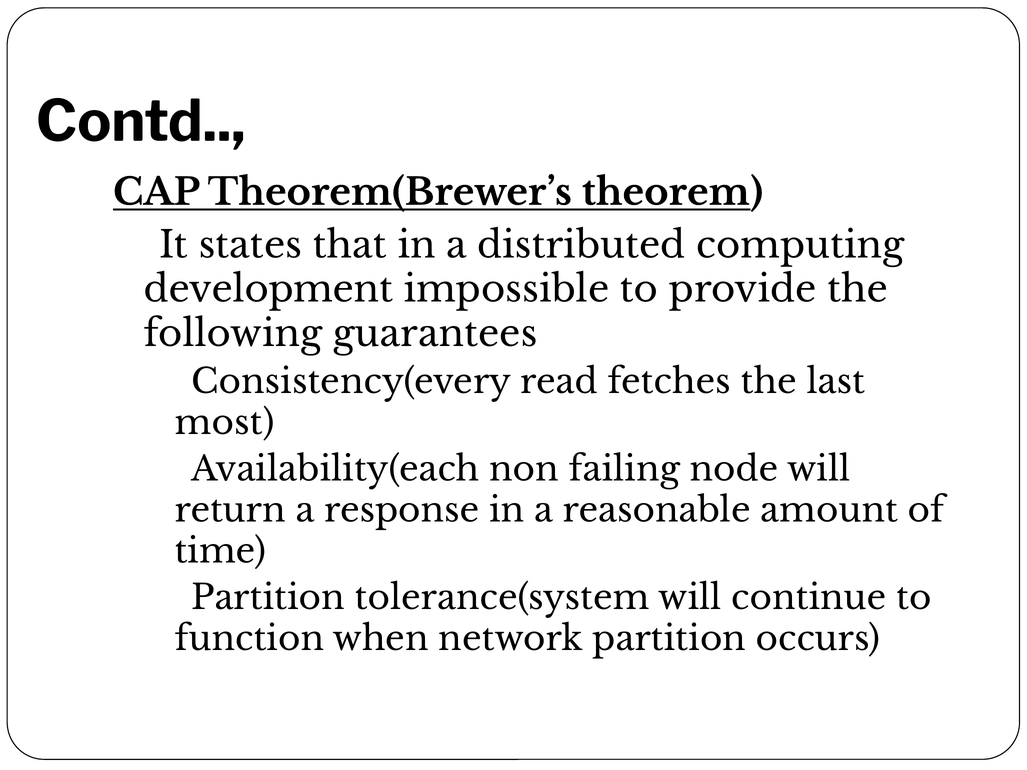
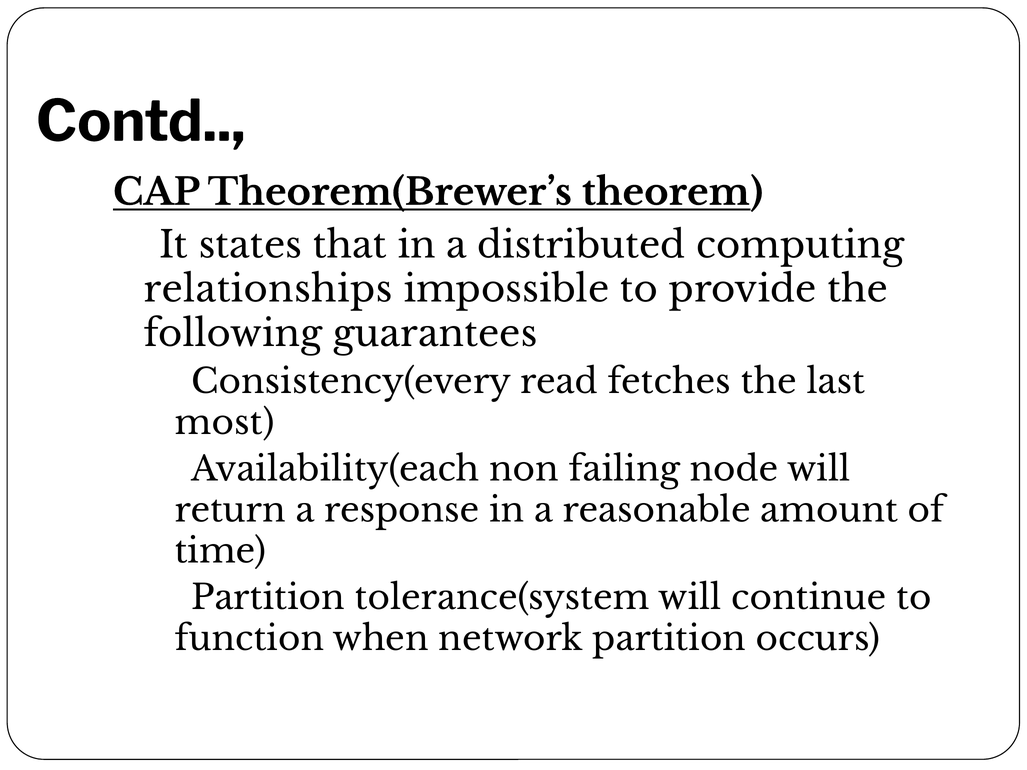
development: development -> relationships (268, 290)
